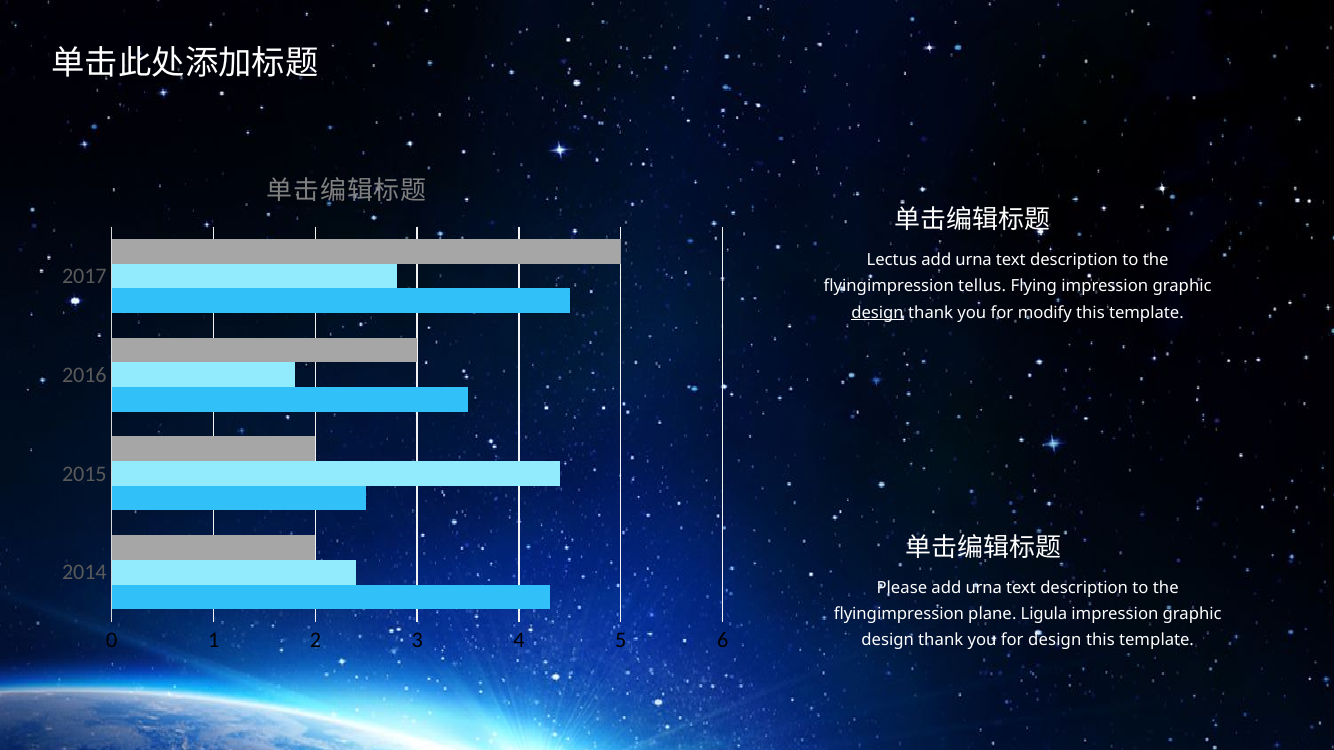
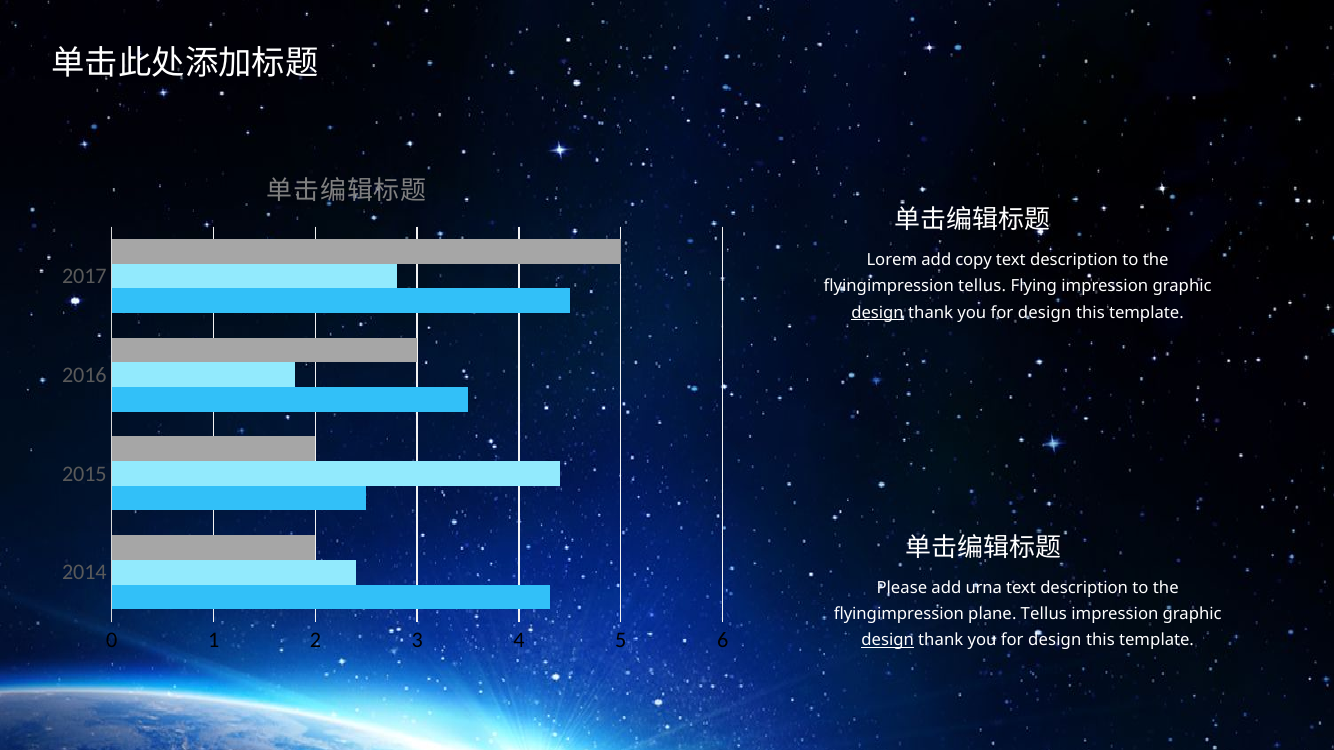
Lectus: Lectus -> Lorem (892, 261)
urna: urna -> copy (974, 261)
modify: modify -> design (1045, 313)
plane Ligula: Ligula -> Tellus (1044, 615)
design underline: none -> present (888, 641)
